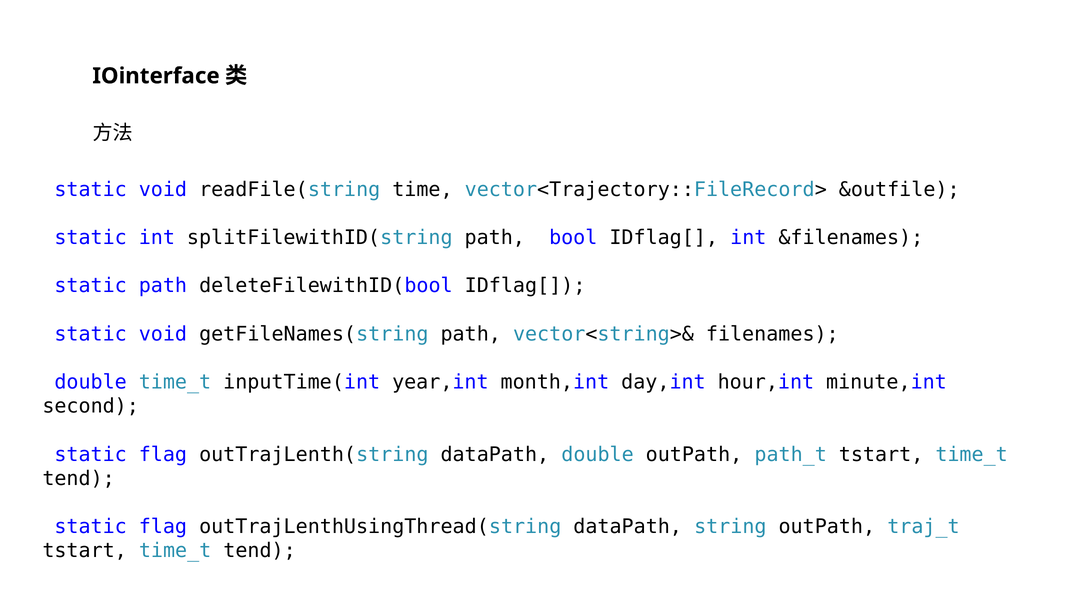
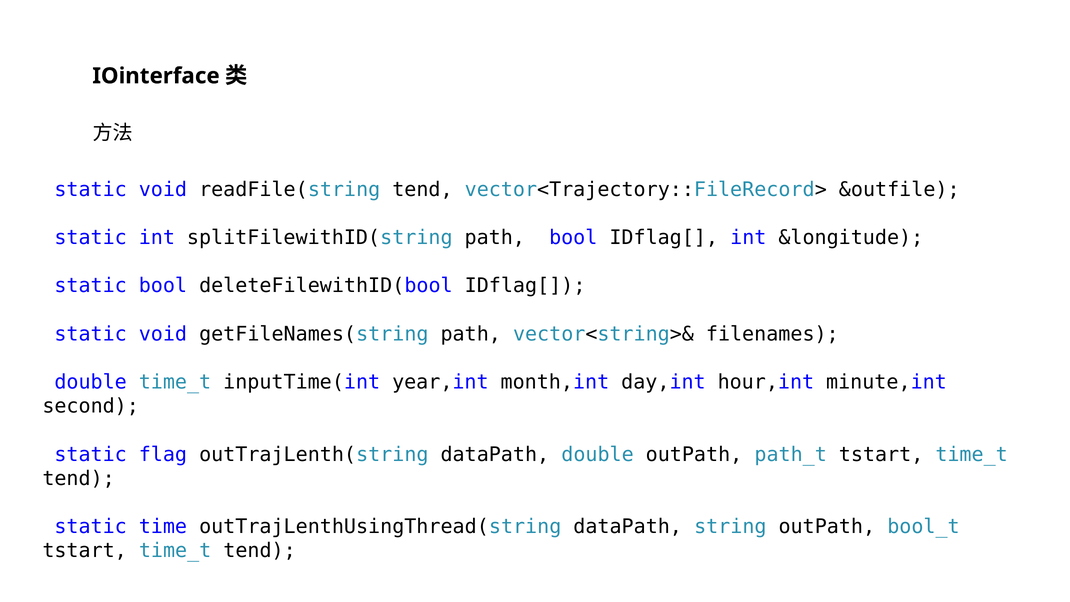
readFile(string time: time -> tend (422, 189)
&filenames: &filenames -> &longitude (851, 238)
static path: path -> bool (163, 286)
flag: flag -> time (163, 527)
traj_t: traj_t -> bool_t (923, 527)
